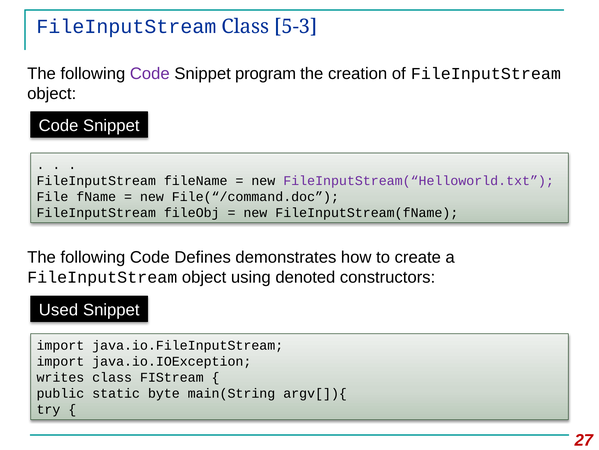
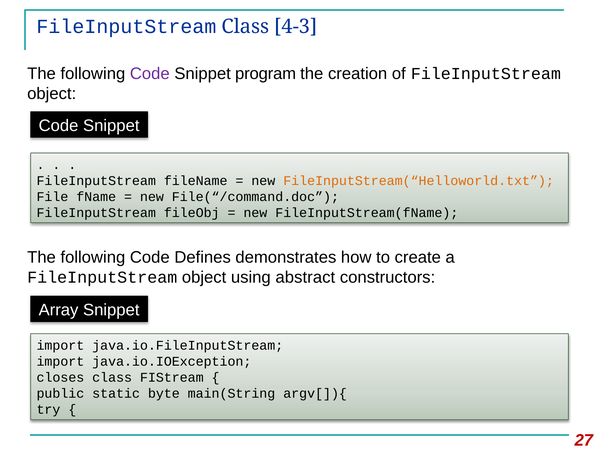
5-3: 5-3 -> 4-3 (296, 26)
FileInputStream(“Helloworld.txt colour: purple -> orange (419, 180)
denoted: denoted -> abstract (305, 277)
Used: Used -> Array (59, 310)
writes: writes -> closes (60, 377)
